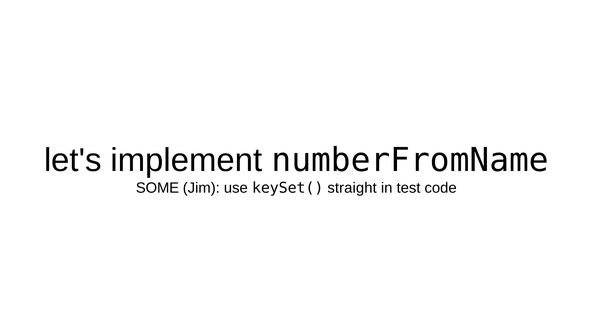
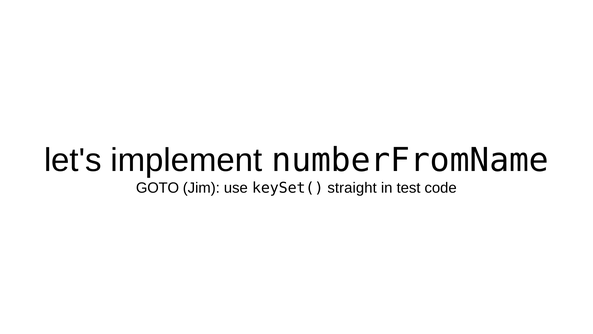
SOME: SOME -> GOTO (157, 188)
